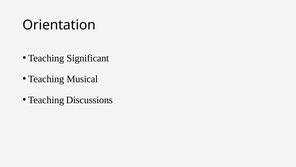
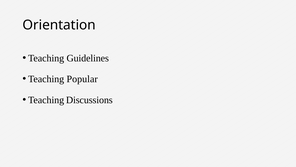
Significant: Significant -> Guidelines (88, 58)
Musical: Musical -> Popular (82, 79)
